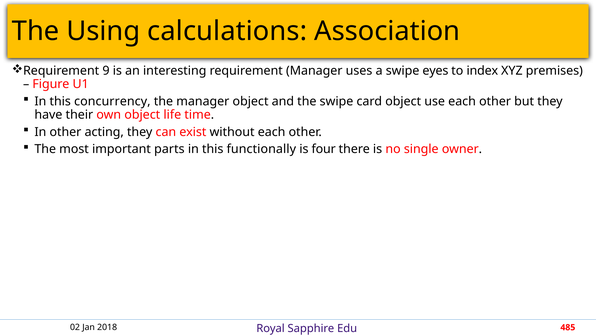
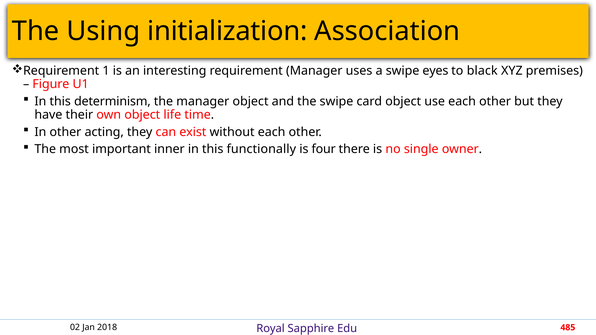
calculations: calculations -> initialization (227, 31)
9: 9 -> 1 (106, 71)
index: index -> black (482, 71)
concurrency: concurrency -> determinism (112, 101)
parts: parts -> inner (169, 149)
